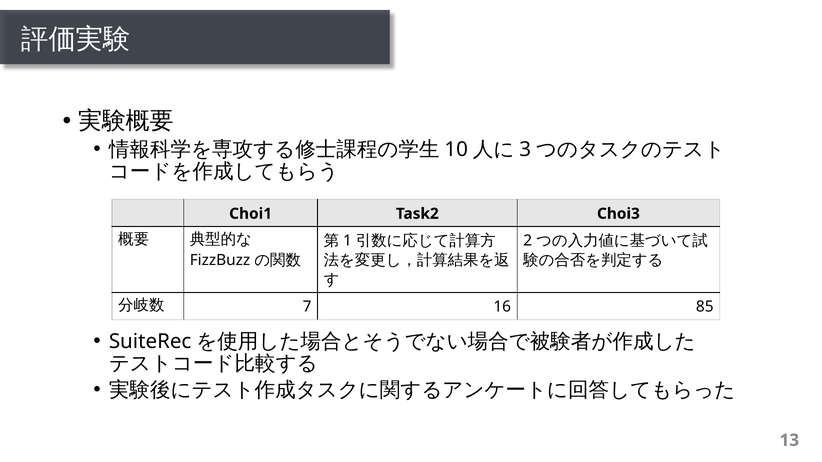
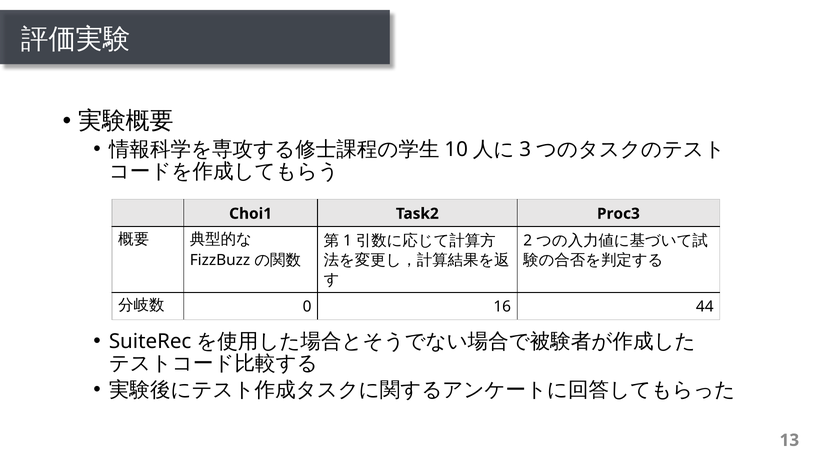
Choi3: Choi3 -> Proc3 (618, 214)
7: 7 -> 0 (307, 307)
85: 85 -> 44 (705, 307)
